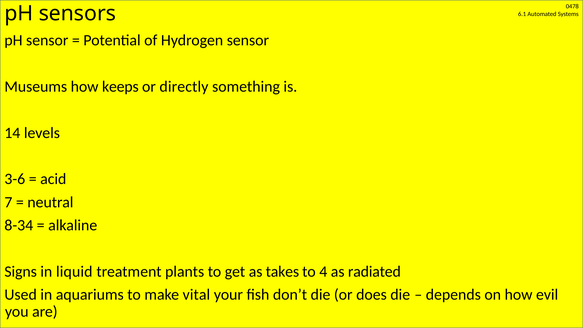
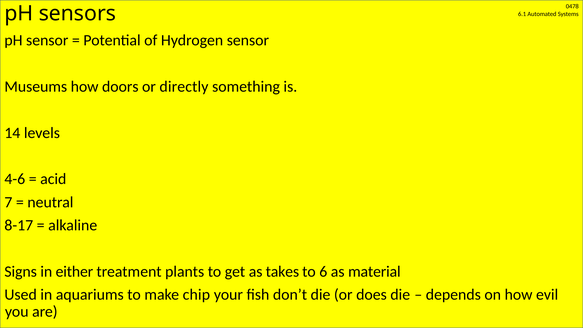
keeps: keeps -> doors (120, 87)
3-6: 3-6 -> 4-6 (15, 179)
8-34: 8-34 -> 8-17 (19, 225)
liquid: liquid -> either (74, 272)
4: 4 -> 6 (323, 272)
radiated: radiated -> material (374, 272)
vital: vital -> chip (196, 295)
